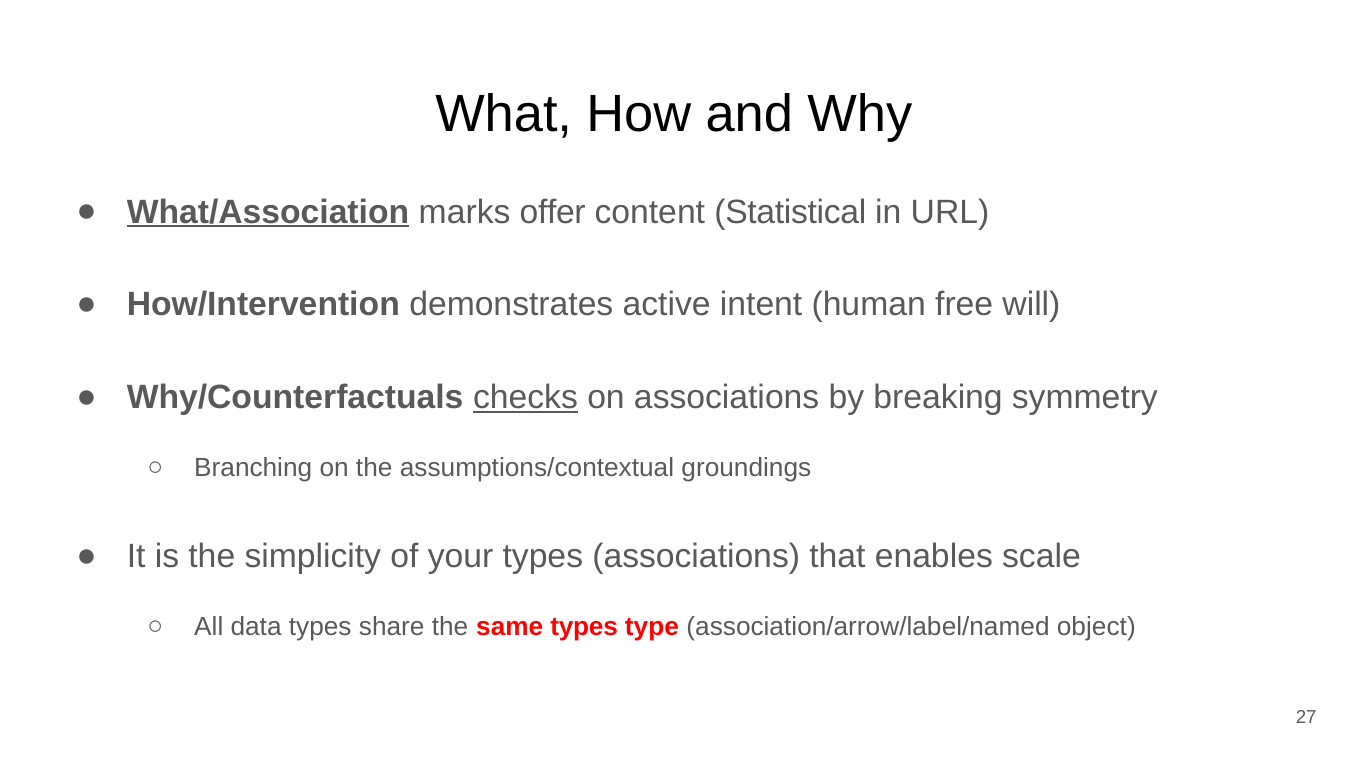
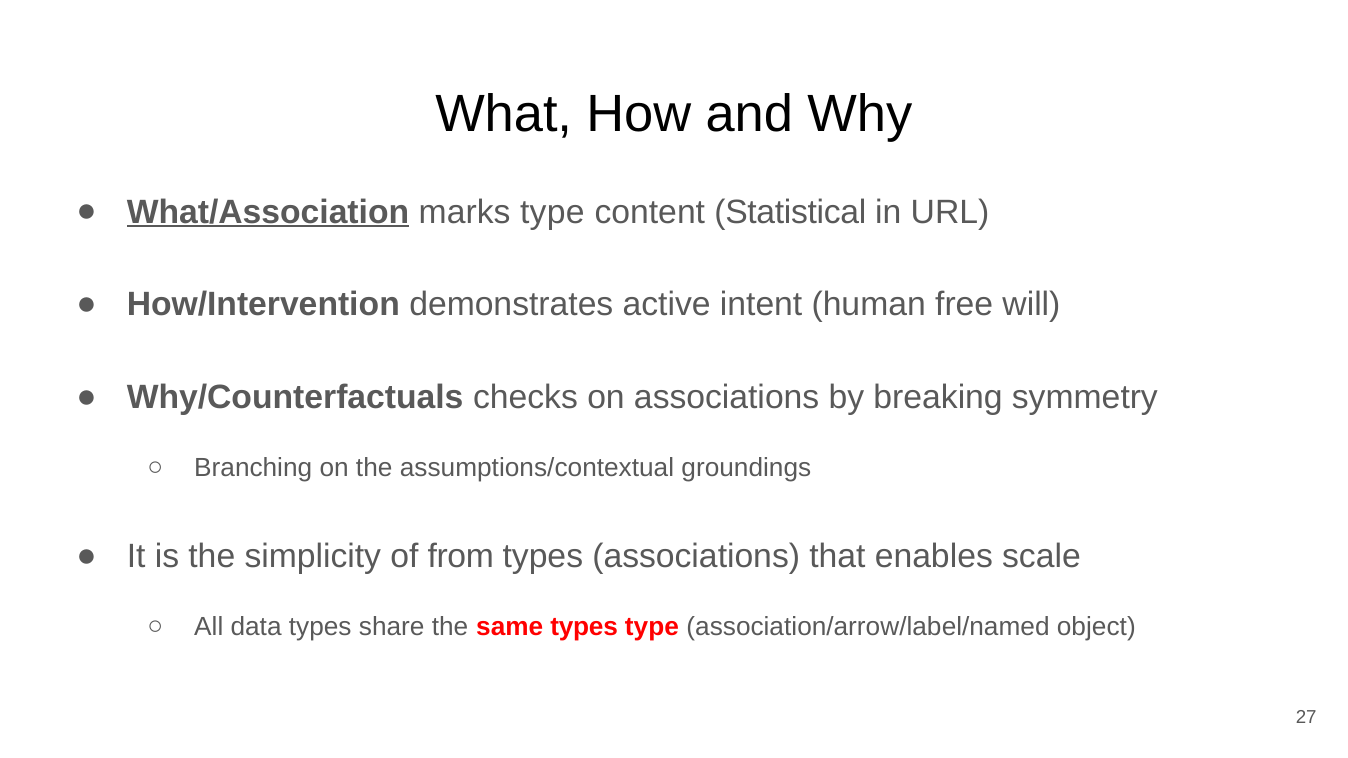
marks offer: offer -> type (552, 212)
checks underline: present -> none (525, 398)
your: your -> from (461, 557)
